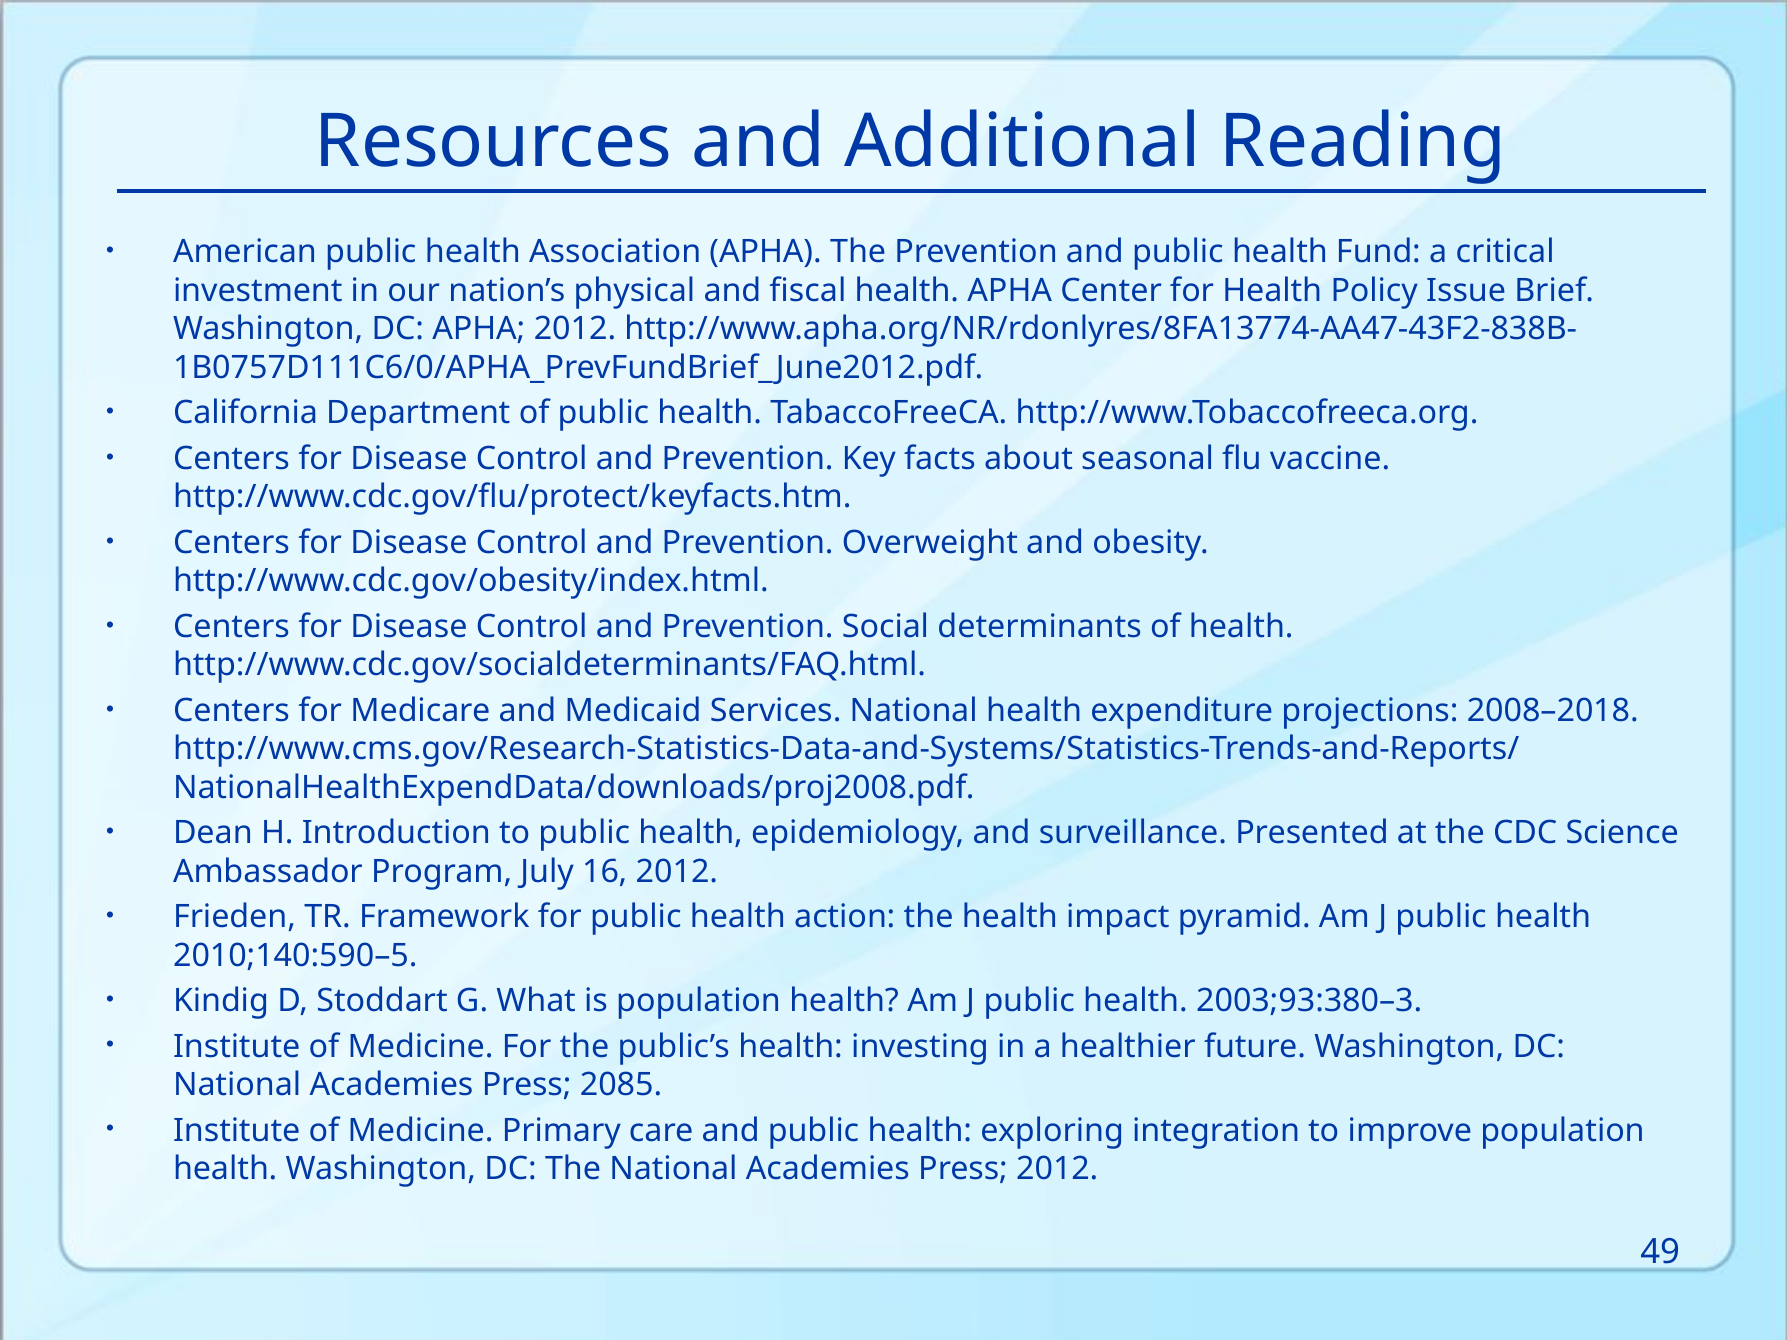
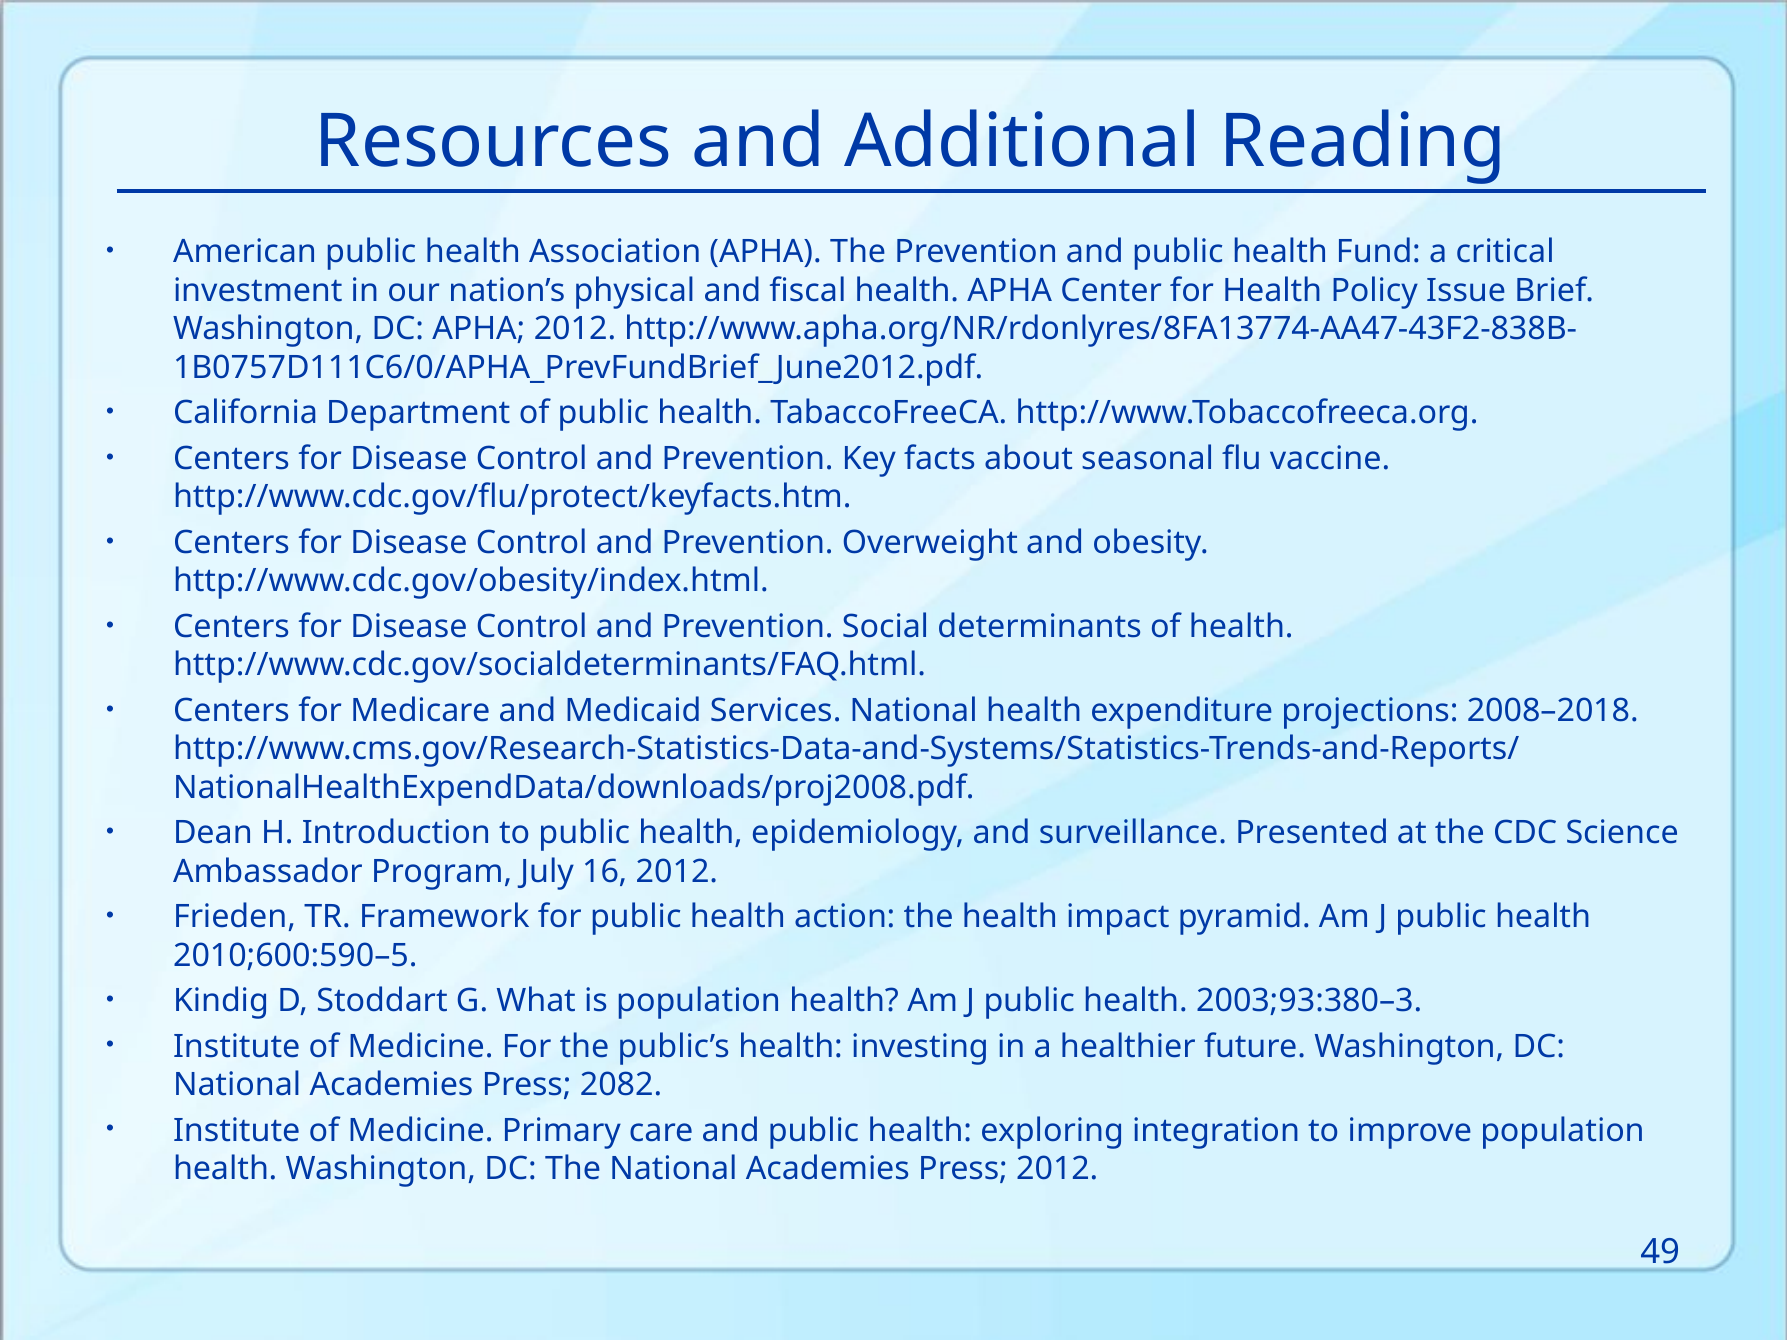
2010;140:590–5: 2010;140:590–5 -> 2010;600:590–5 (295, 956)
2085: 2085 -> 2082 (621, 1085)
